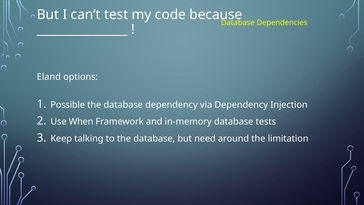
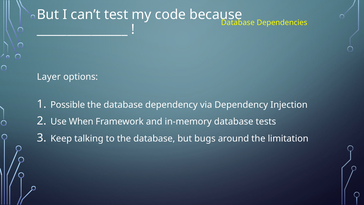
Eland: Eland -> Layer (49, 77)
need: need -> bugs (205, 138)
